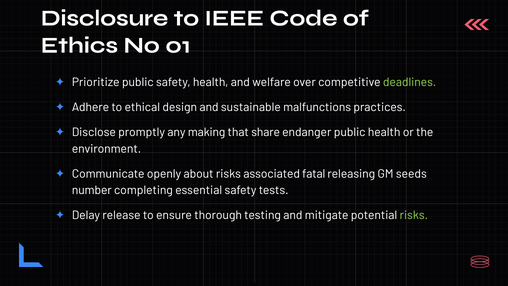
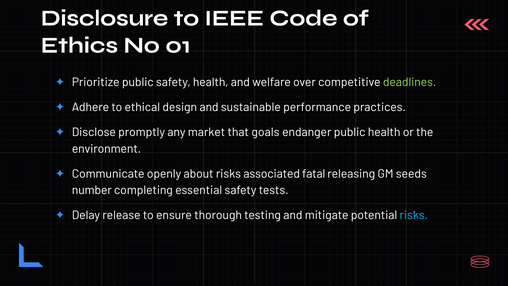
malfunctions: malfunctions -> performance (317, 107)
making: making -> market (207, 132)
share: share -> goals (265, 132)
risks colour: light green -> light blue (414, 215)
